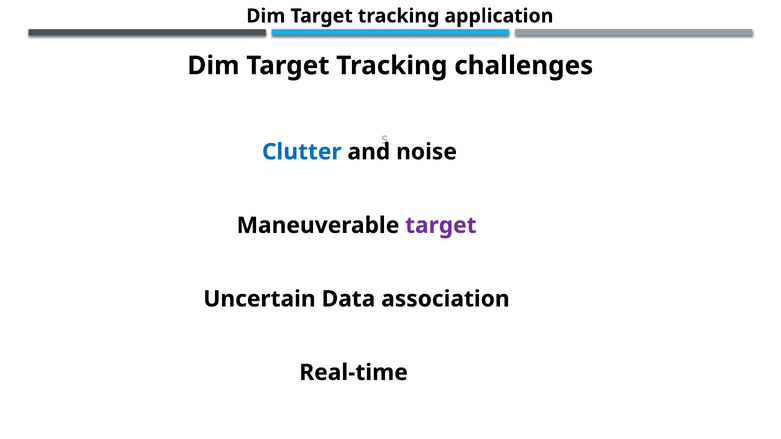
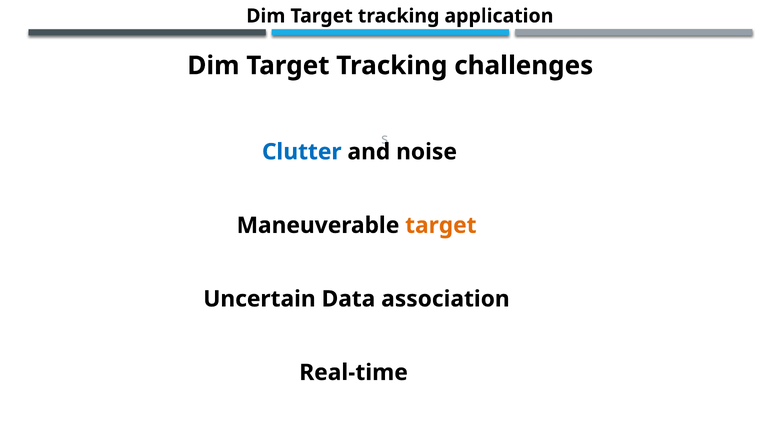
target colour: purple -> orange (441, 226)
